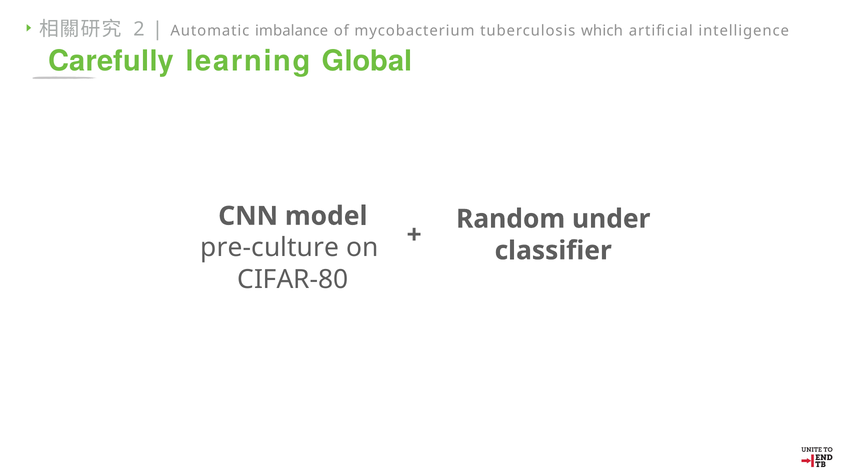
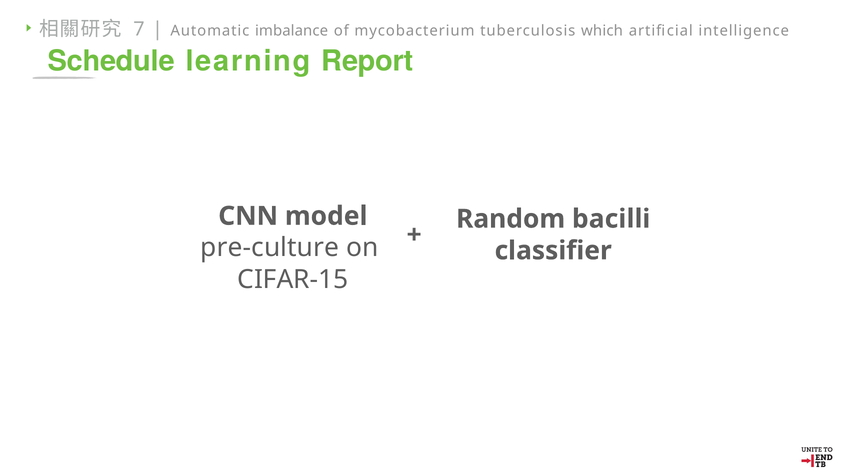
2: 2 -> 7 (139, 29)
Carefully: Carefully -> Schedule (111, 61)
Global: Global -> Report (367, 61)
under: under -> bacilli (611, 219)
CIFAR-80: CIFAR-80 -> CIFAR-15 (293, 279)
